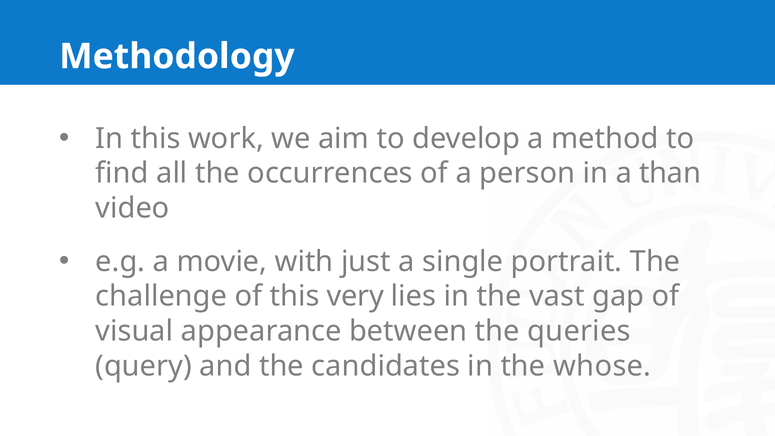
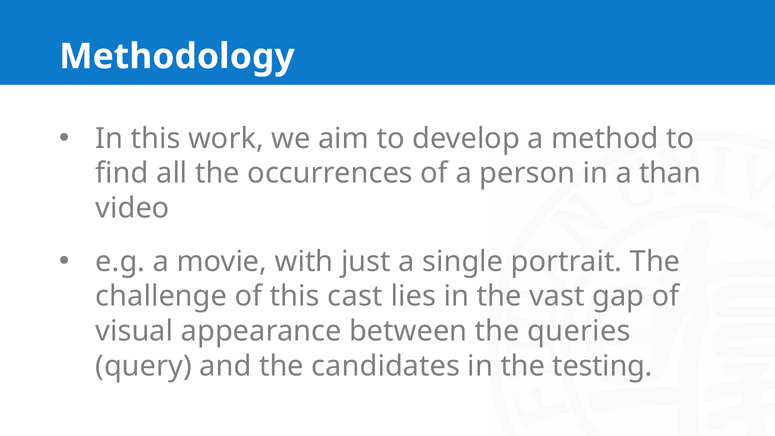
very: very -> cast (355, 296)
whose: whose -> testing (603, 366)
